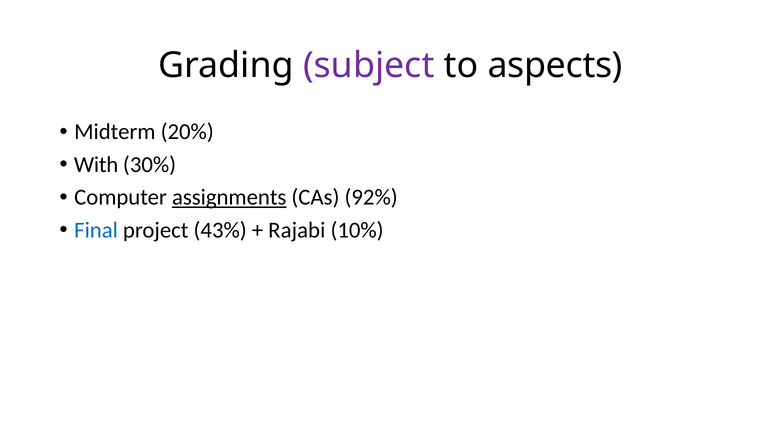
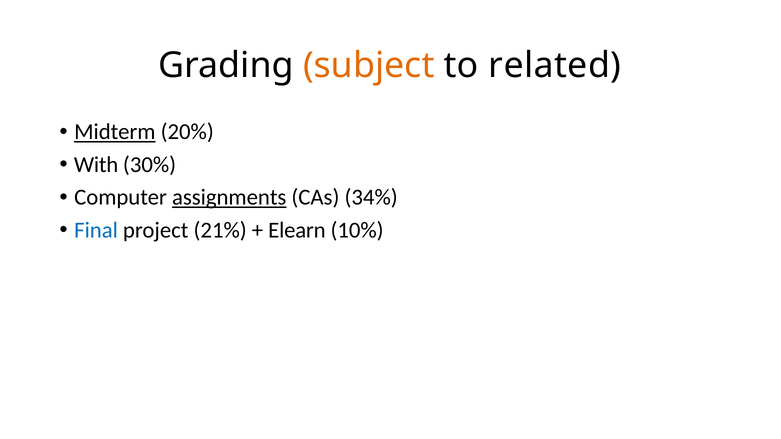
subject colour: purple -> orange (369, 66)
aspects: aspects -> related (555, 66)
Midterm underline: none -> present (115, 132)
92%: 92% -> 34% (371, 198)
43%: 43% -> 21% (220, 230)
Rajabi: Rajabi -> Elearn (297, 230)
